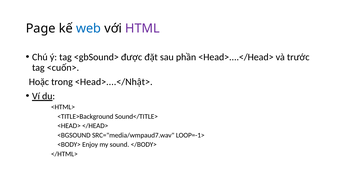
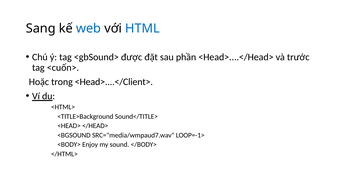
Page: Page -> Sang (41, 28)
HTML colour: purple -> blue (142, 28)
<Head>....</Nhật>: <Head>....</Nhật> -> <Head>....</Client> (114, 82)
